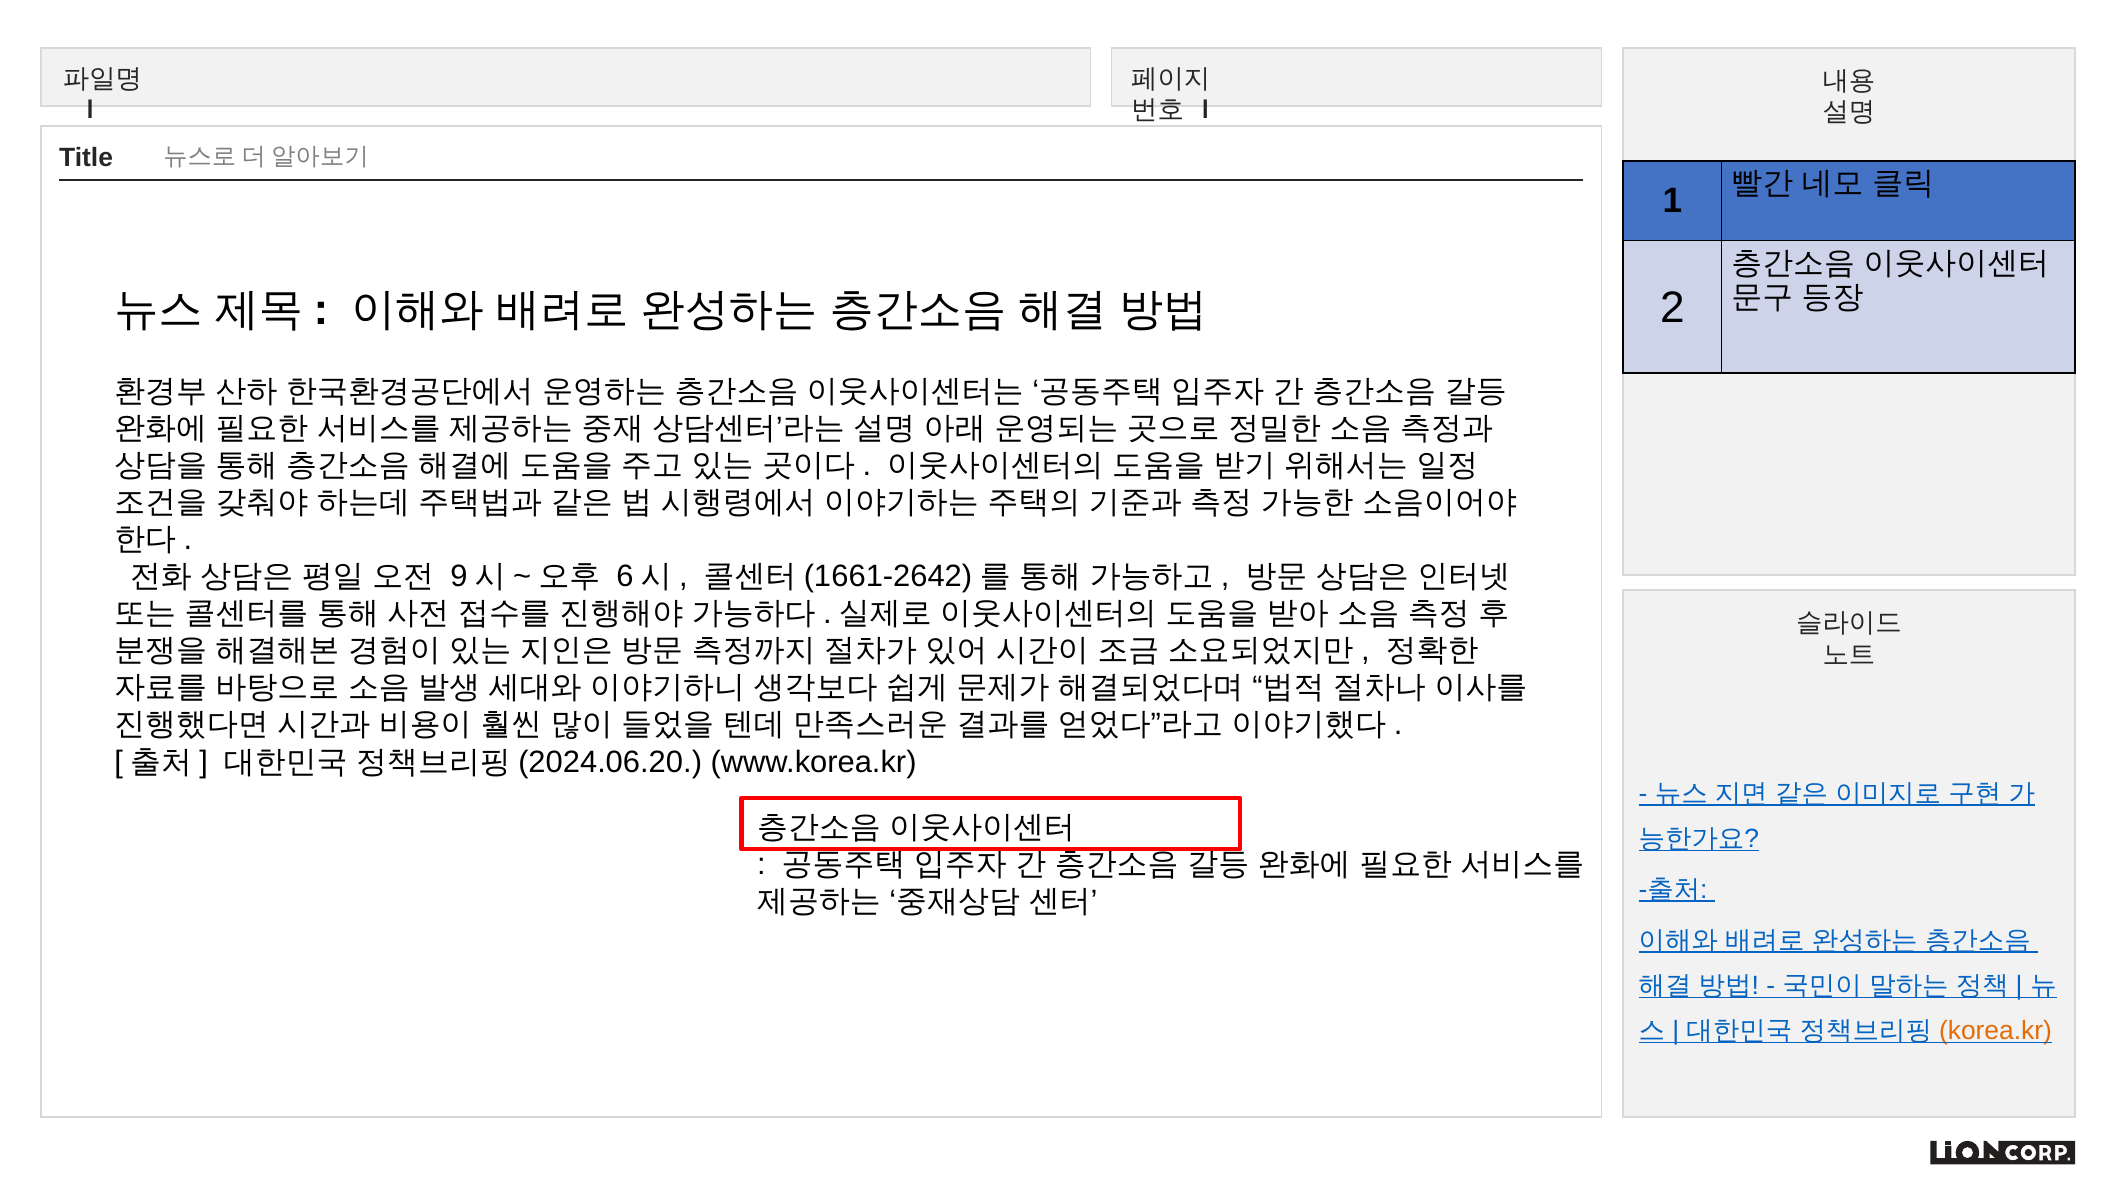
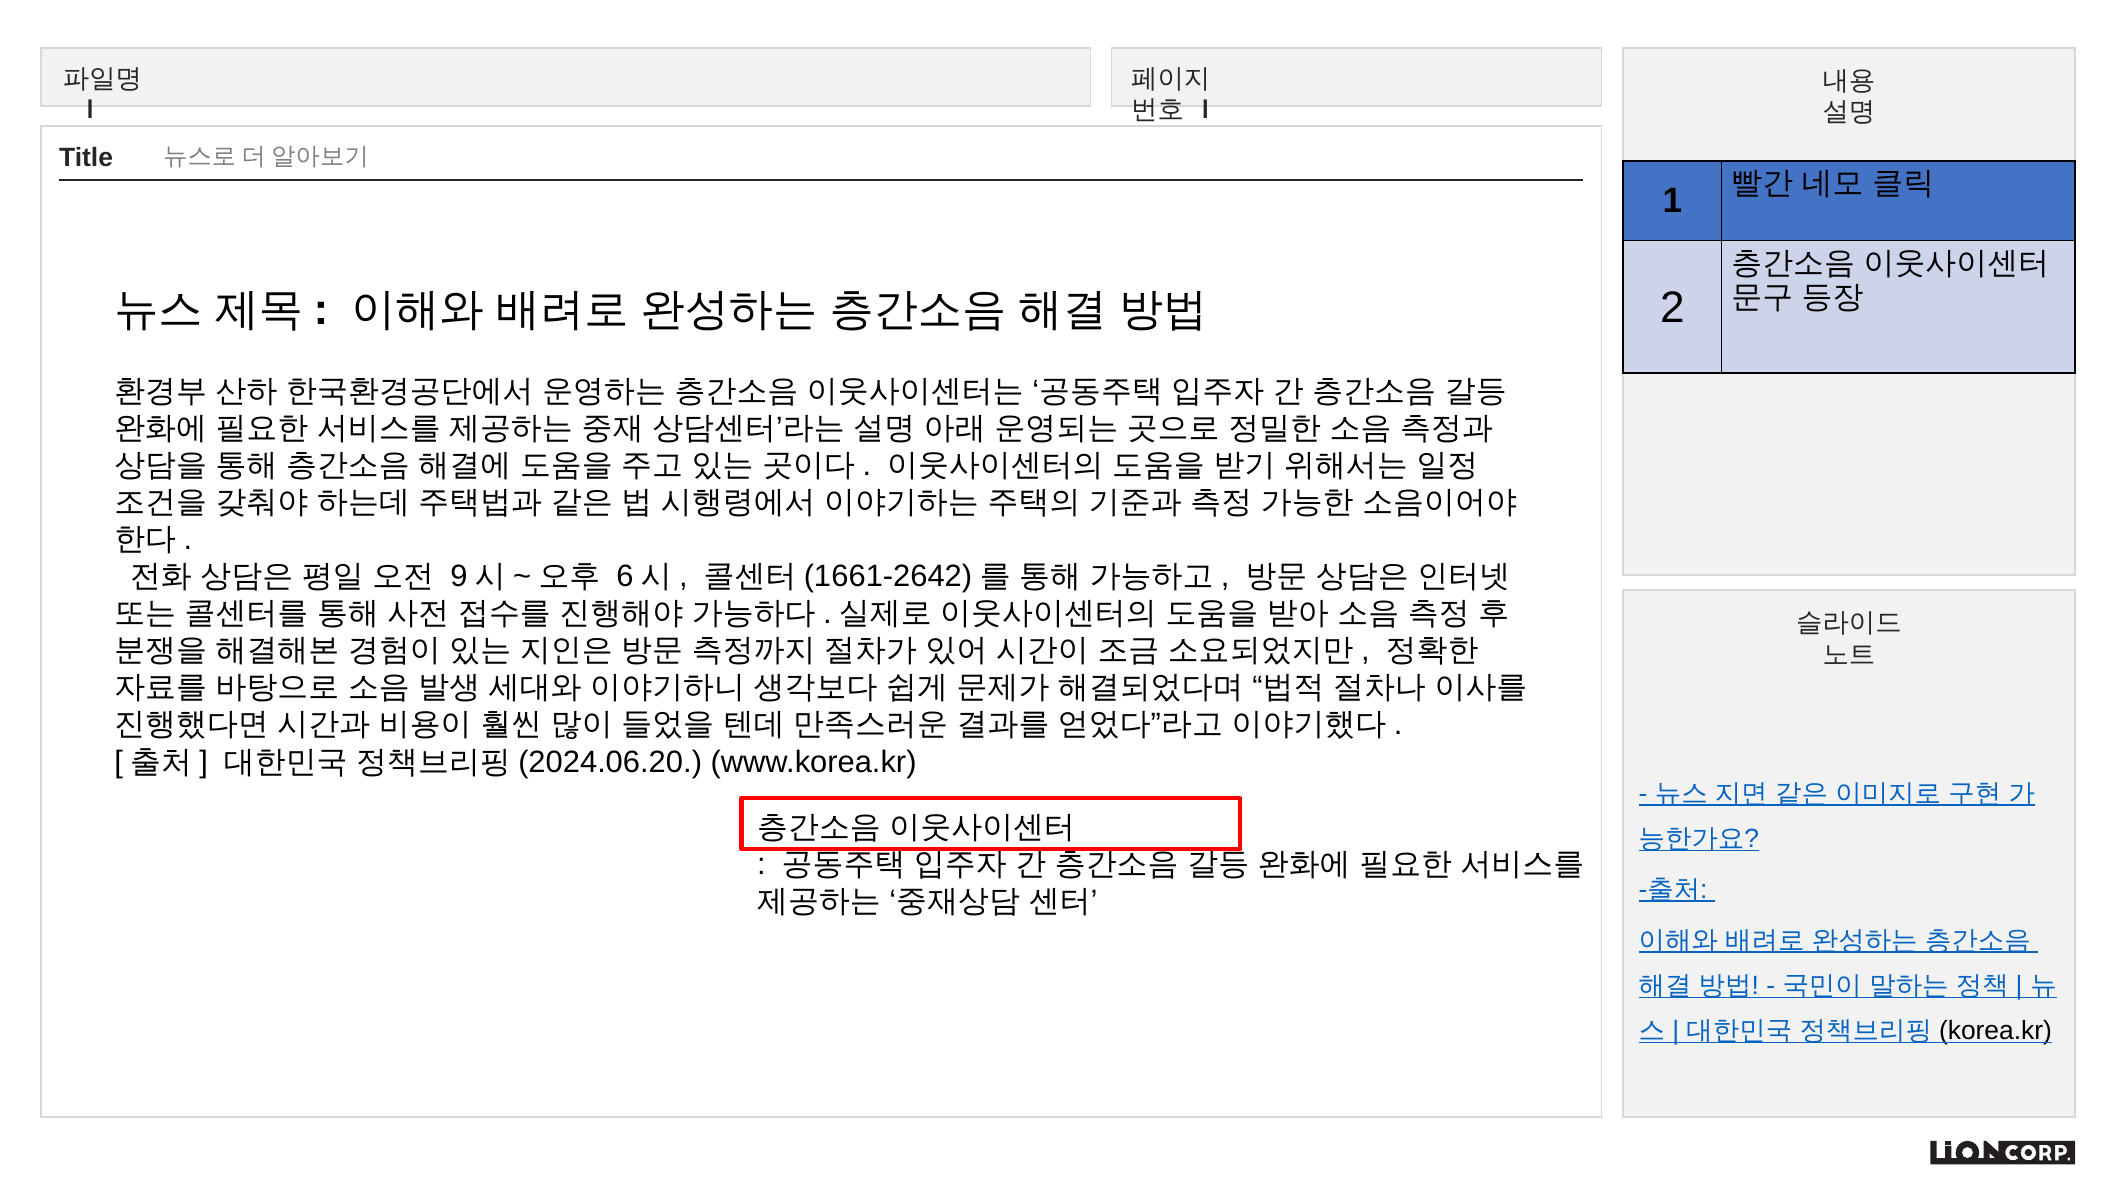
korea.kr colour: orange -> black (1995, 1031)
